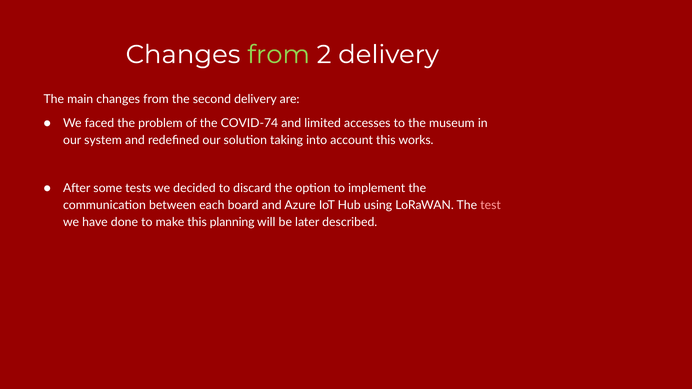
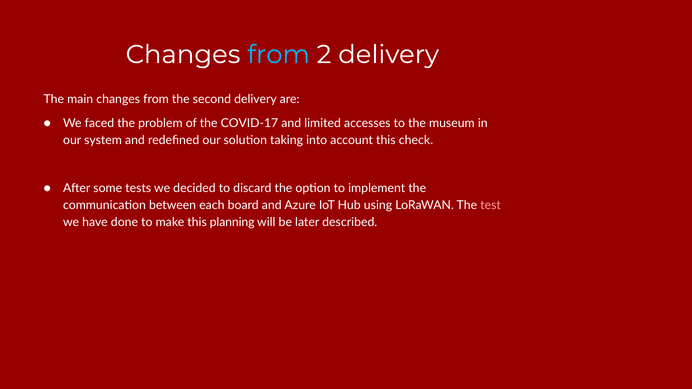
from colour: light green -> light blue (279, 55)
COVID-74: COVID-74 -> COVID-17 (249, 123)
works: works -> check (416, 140)
